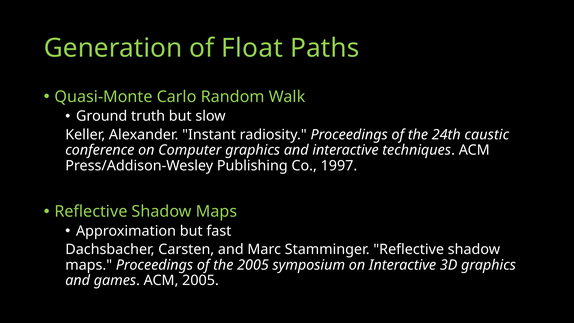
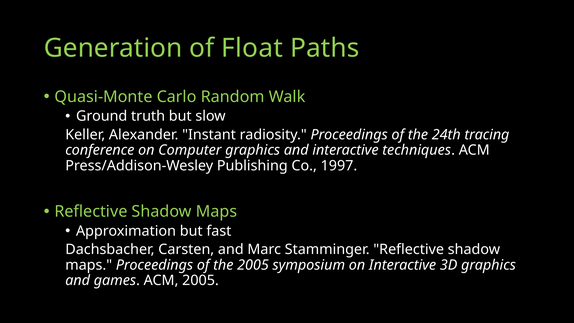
caustic: caustic -> tracing (487, 135)
